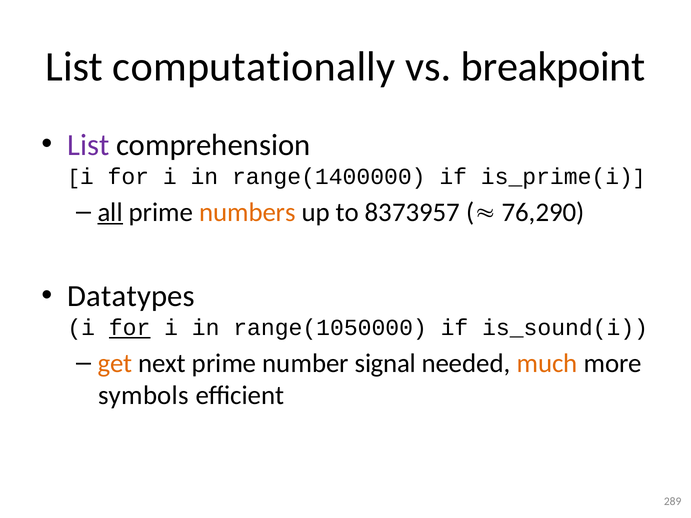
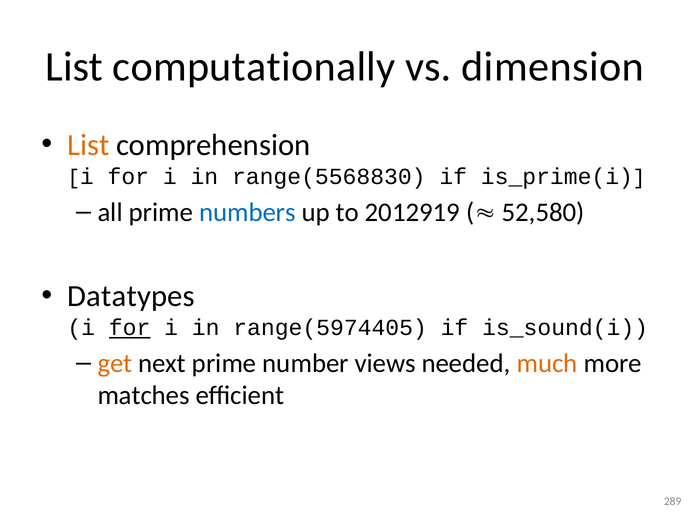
breakpoint: breakpoint -> dimension (553, 67)
List colour: purple -> orange (88, 145)
range(1400000: range(1400000 -> range(5568830 (329, 177)
all underline: present -> none (110, 212)
numbers colour: orange -> blue (247, 212)
8373957: 8373957 -> 2012919 (412, 212)
76,290: 76,290 -> 52,580 (543, 212)
range(1050000: range(1050000 -> range(5974405 (330, 328)
signal: signal -> views (385, 364)
symbols: symbols -> matches (144, 396)
